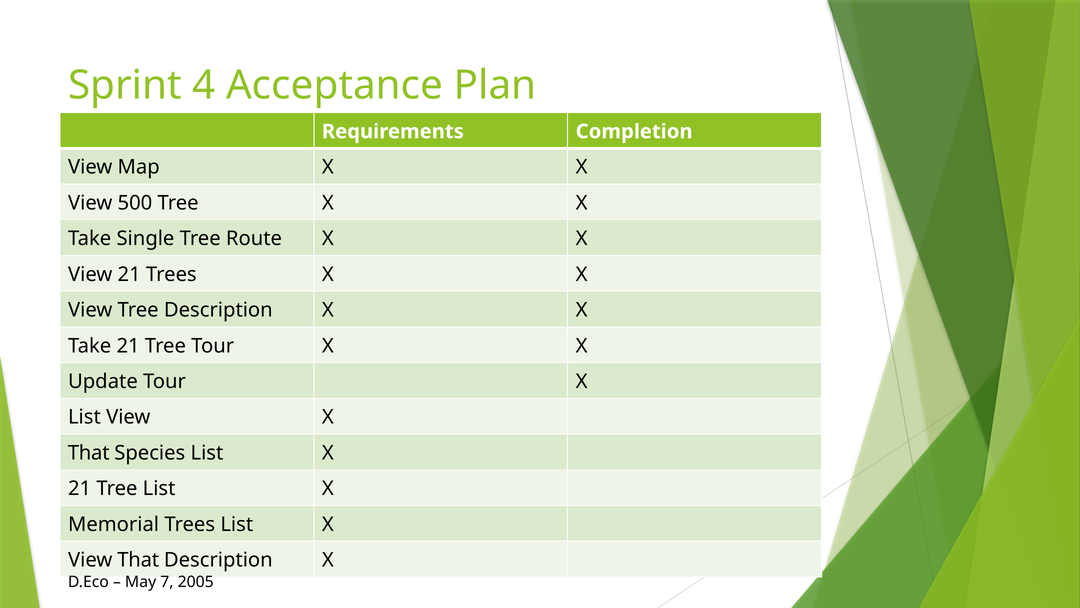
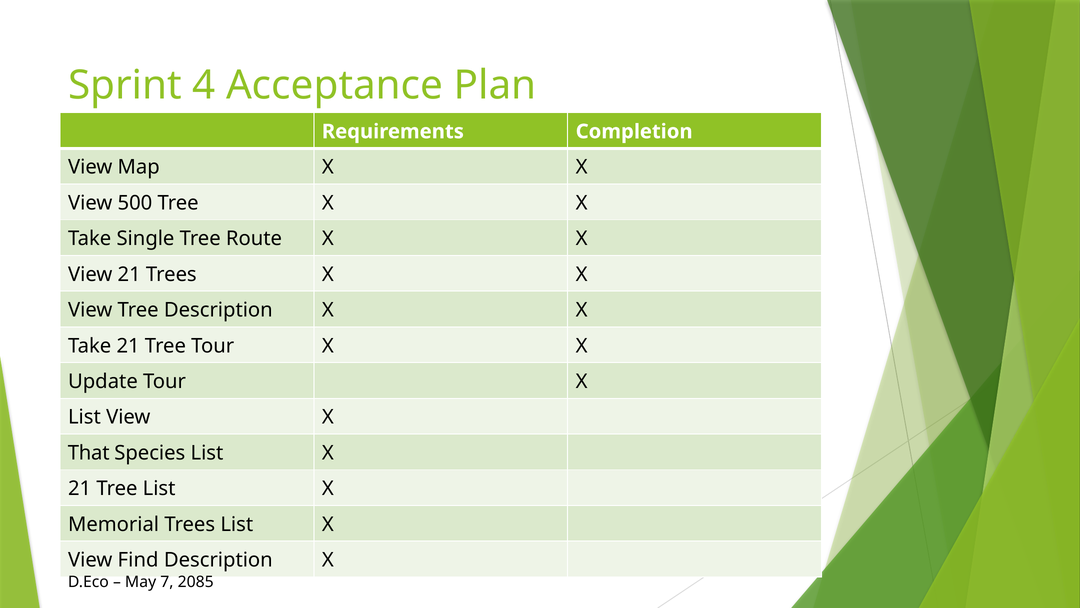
View That: That -> Find (138, 560)
2005: 2005 -> 2085 (196, 582)
